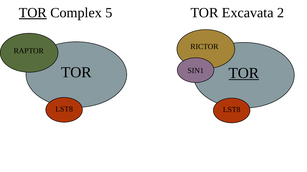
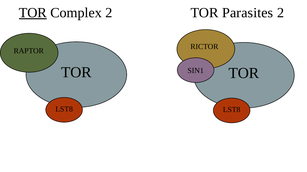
Complex 5: 5 -> 2 (109, 13)
Excavata: Excavata -> Parasites (248, 13)
TOR underline: present -> none (244, 73)
